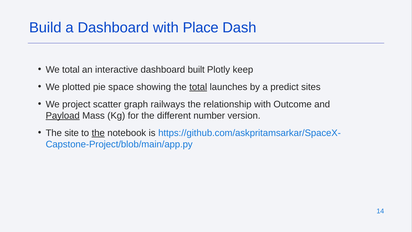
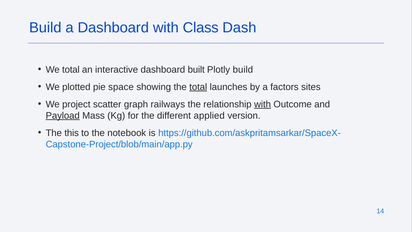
Place: Place -> Class (201, 28)
Plotly keep: keep -> build (243, 70)
predict: predict -> factors (284, 87)
with underline: none -> present (263, 104)
number: number -> applied (209, 116)
site: site -> this (72, 133)
the underline: present -> none (98, 133)
